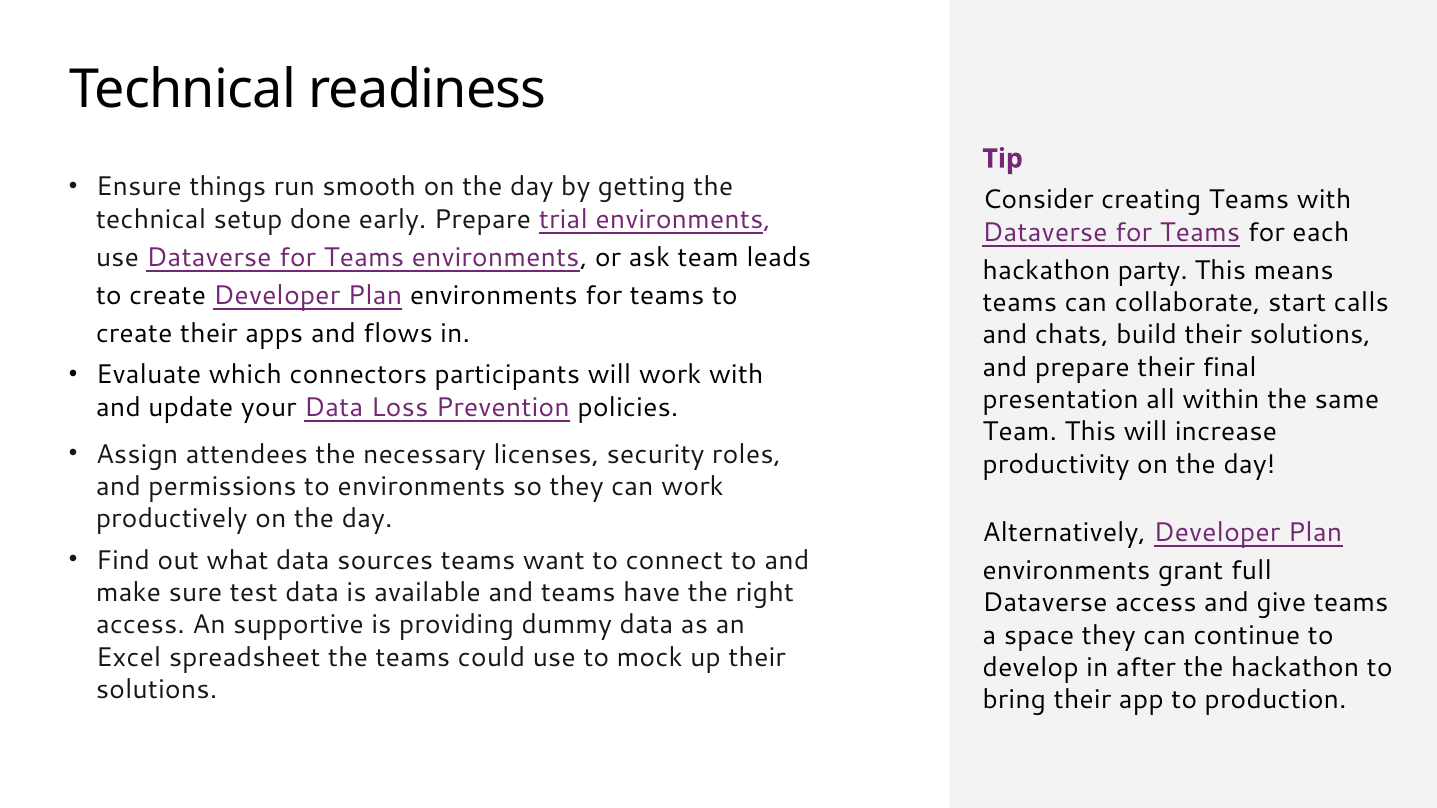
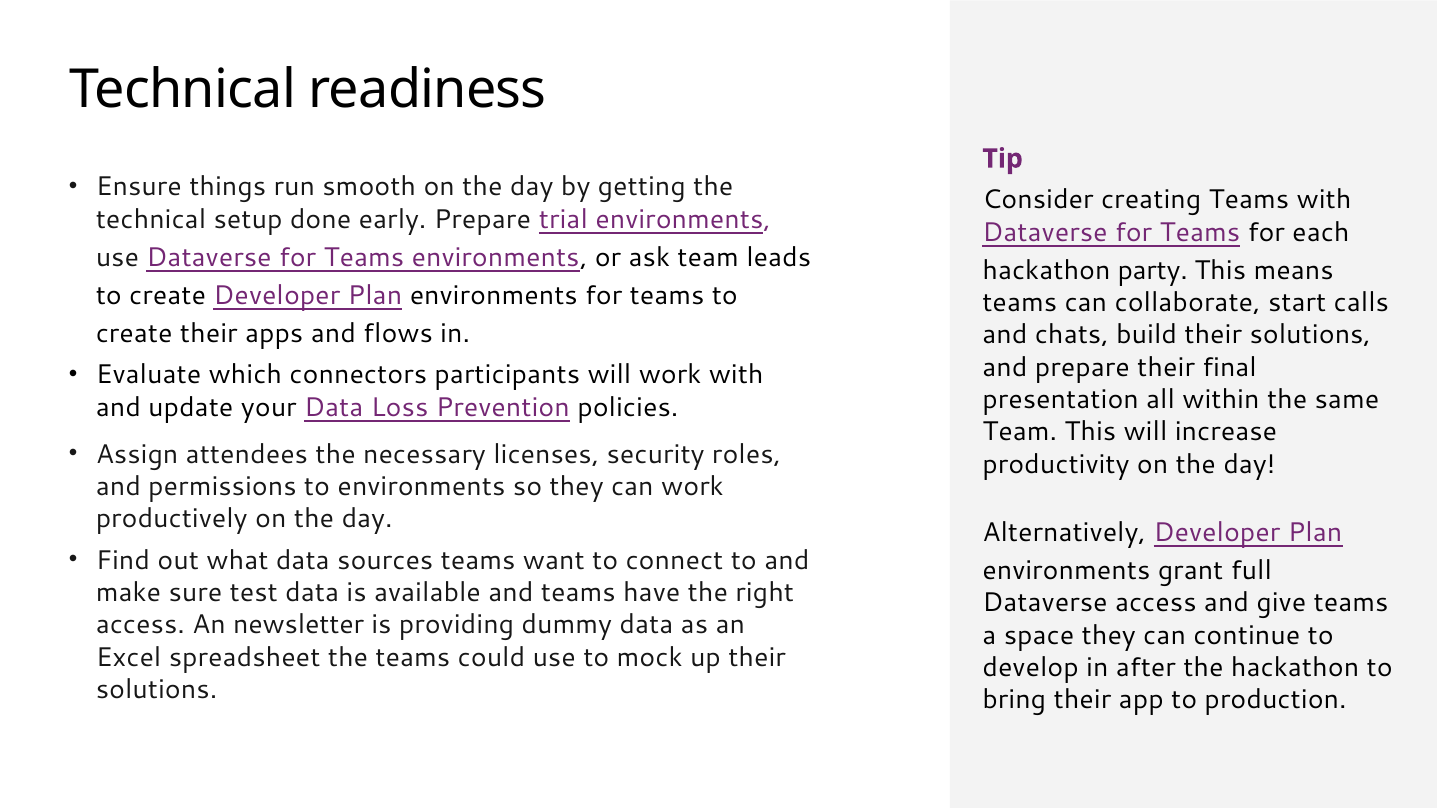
supportive: supportive -> newsletter (299, 625)
